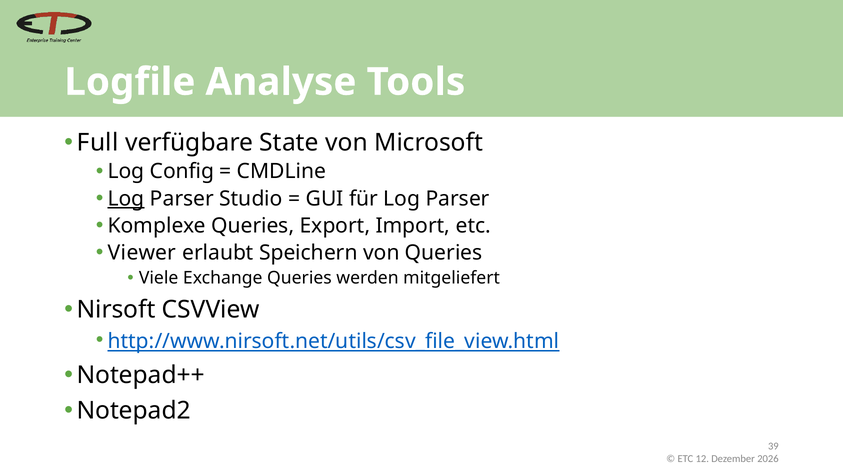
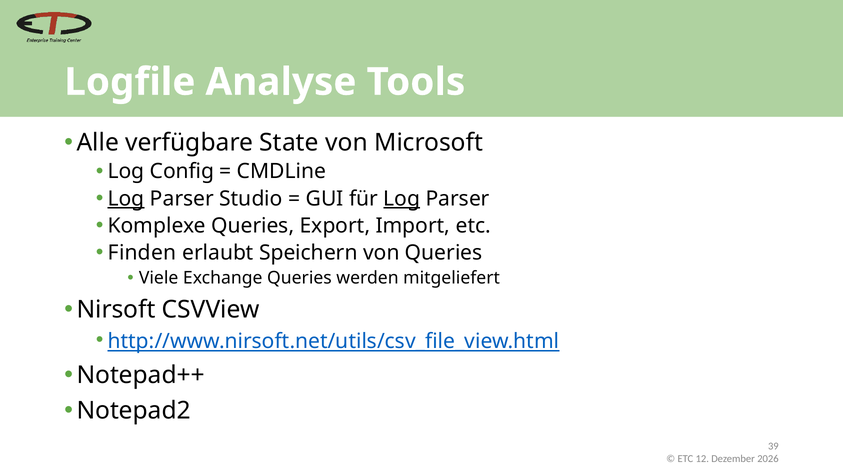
Full: Full -> Alle (98, 143)
Log underline: none -> present (402, 199)
Viewer: Viewer -> Finden (142, 253)
